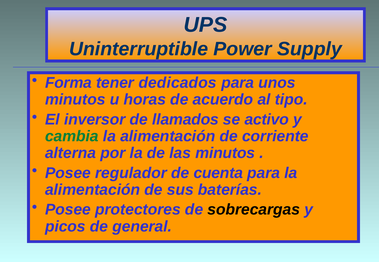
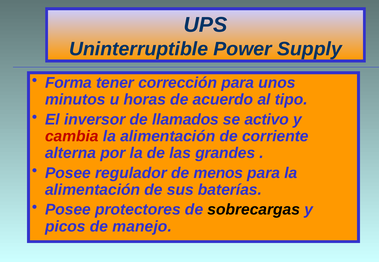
dedicados: dedicados -> corrección (178, 83)
cambia colour: green -> red (72, 136)
las minutos: minutos -> grandes (225, 153)
cuenta: cuenta -> menos (218, 173)
general: general -> manejo (142, 227)
